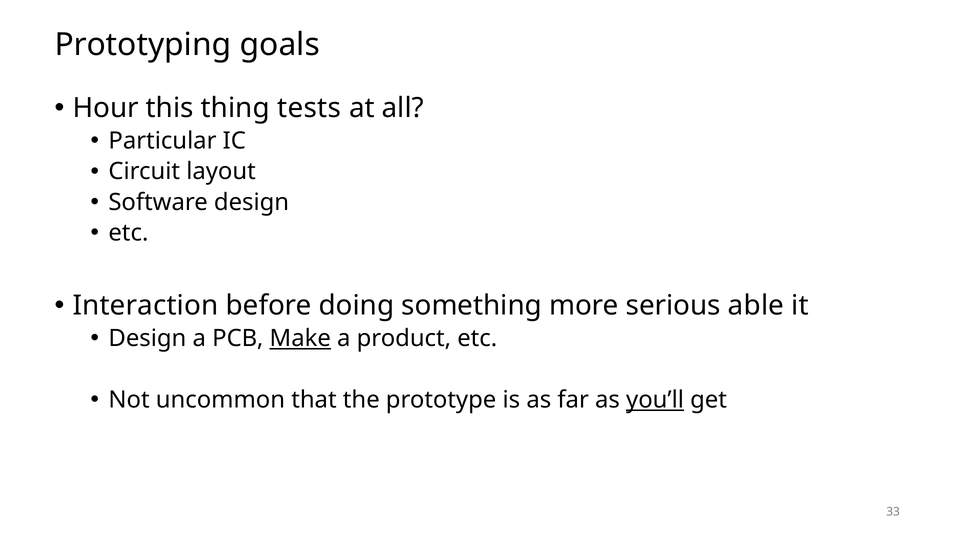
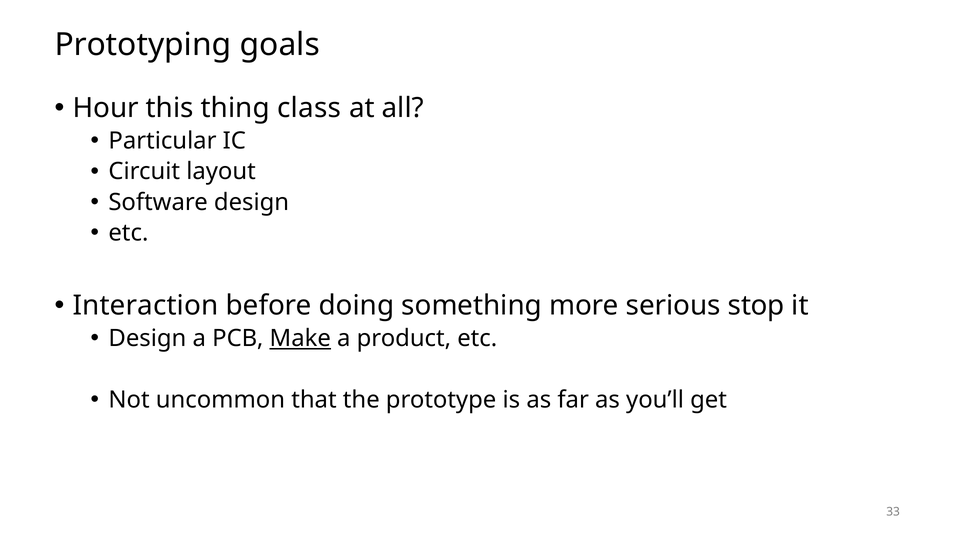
tests: tests -> class (309, 108)
able: able -> stop (756, 306)
you’ll underline: present -> none (655, 400)
